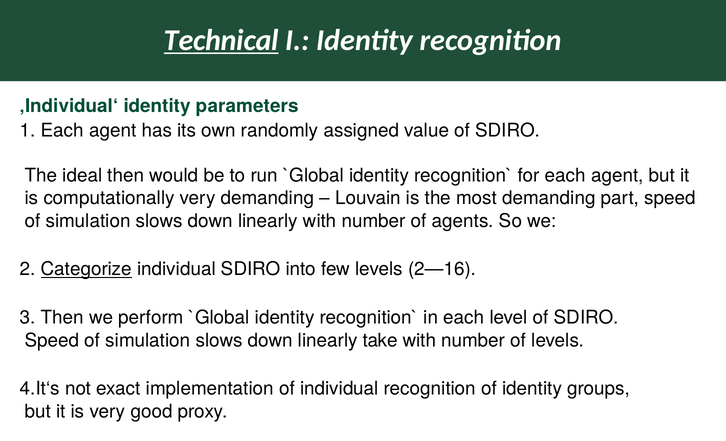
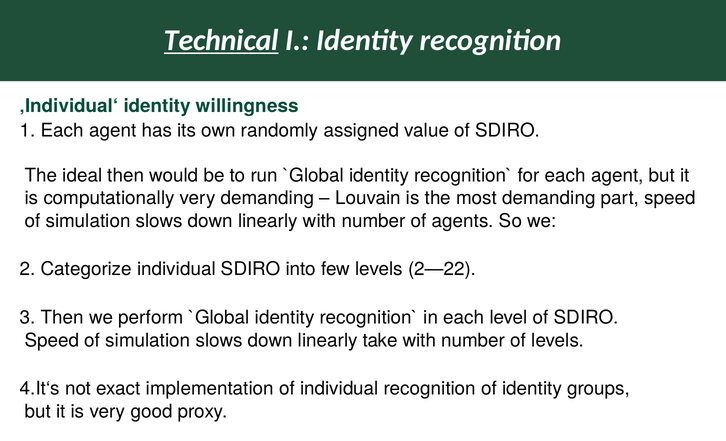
parameters: parameters -> willingness (247, 106)
Categorize underline: present -> none (86, 270)
2—16: 2—16 -> 2—22 (442, 270)
